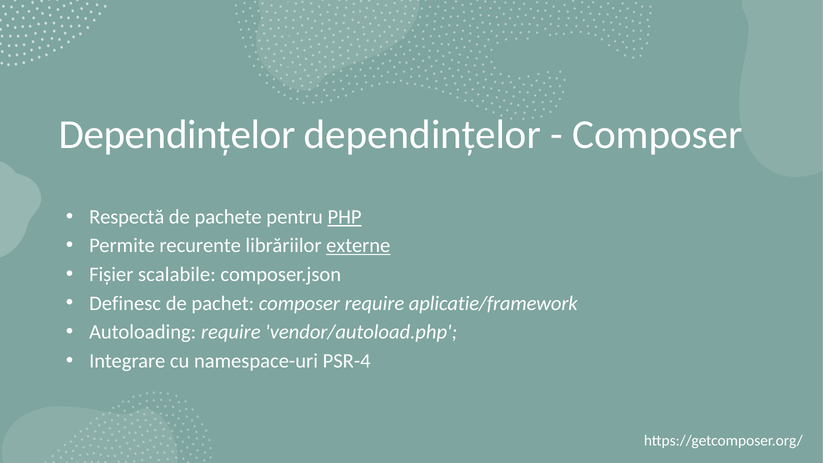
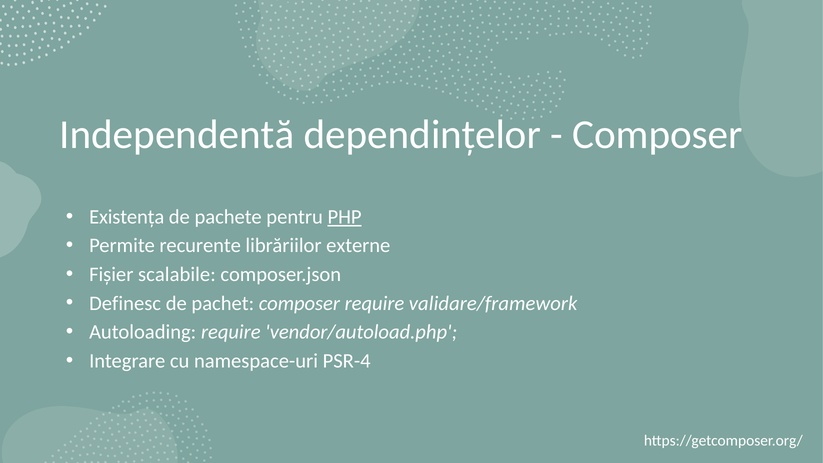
Dependințelor: Dependințelor -> Independentă (177, 135)
Respectă: Respectă -> Existența (127, 217)
externe underline: present -> none (358, 246)
aplicatie/framework: aplicatie/framework -> validare/framework (493, 303)
